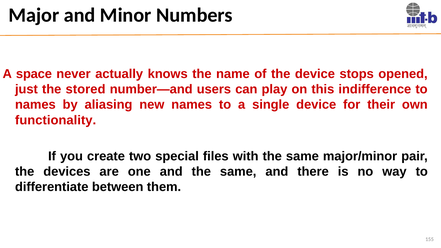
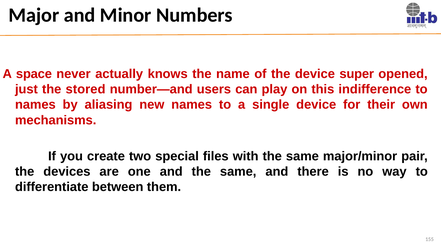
stops: stops -> super (357, 74)
functionality: functionality -> mechanisms (56, 120)
